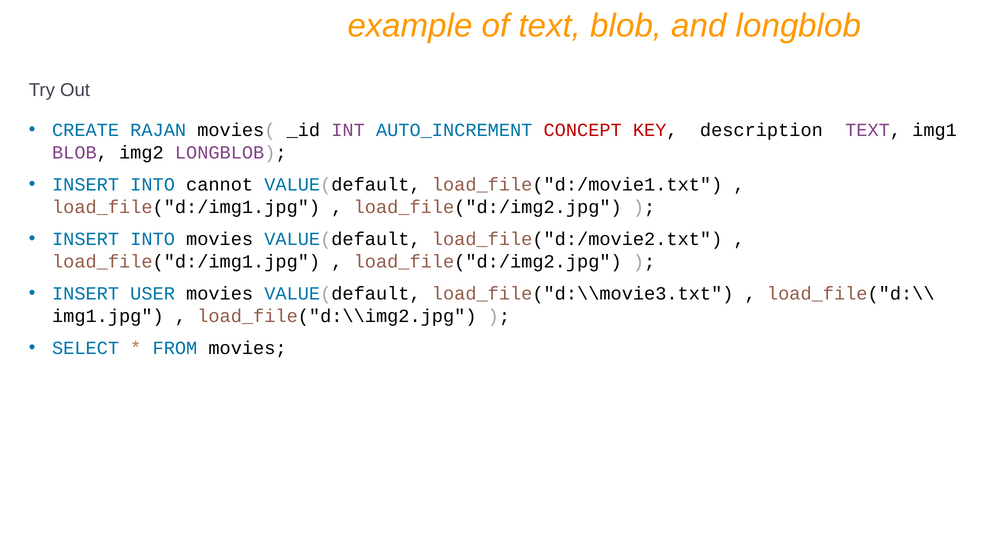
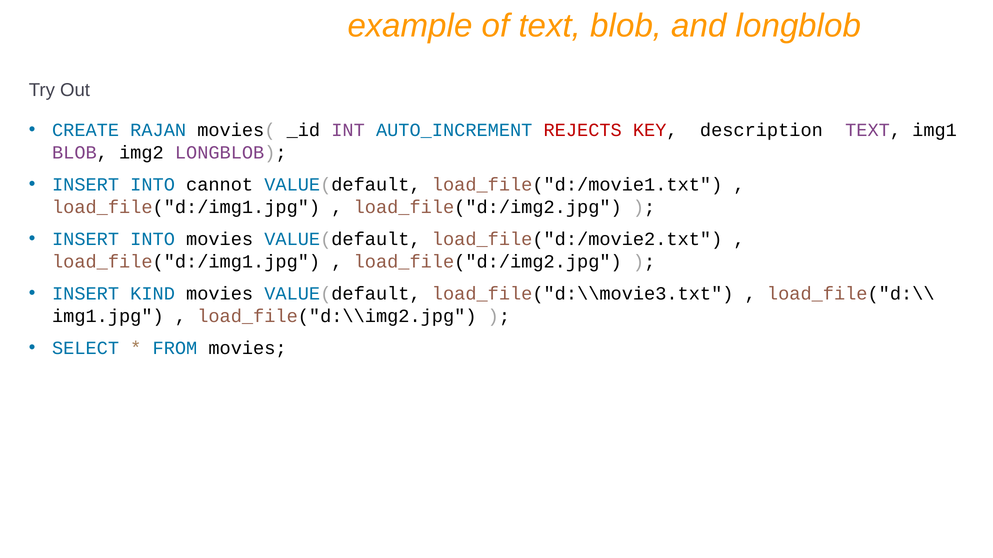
CONCEPT: CONCEPT -> REJECTS (583, 130)
USER: USER -> KIND (153, 294)
